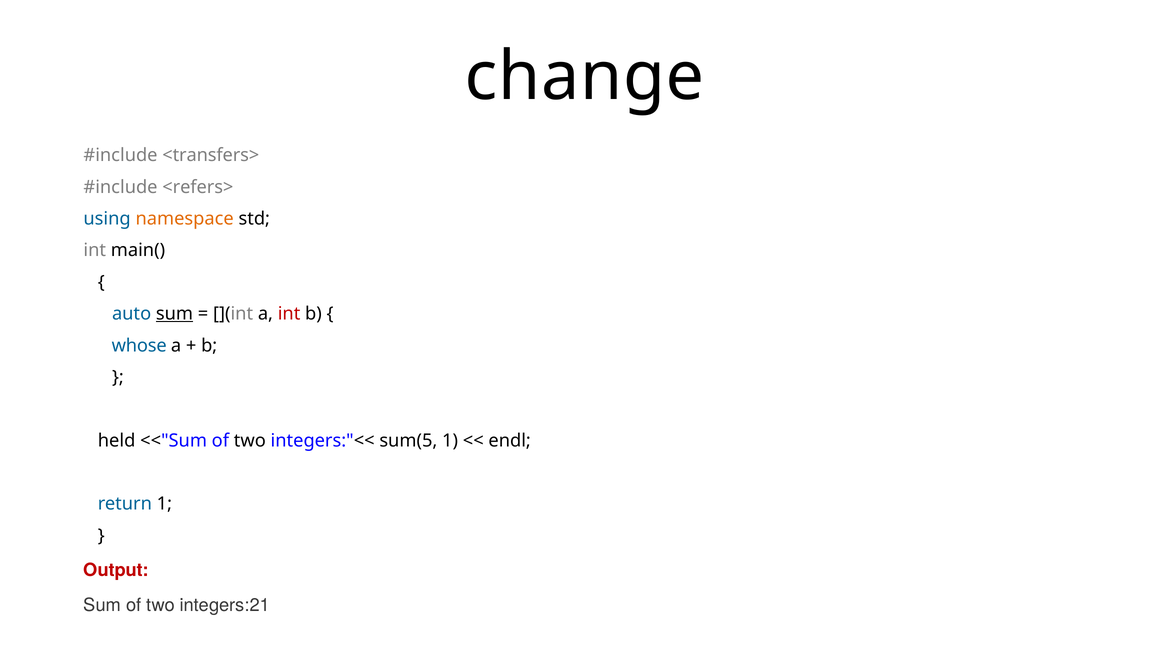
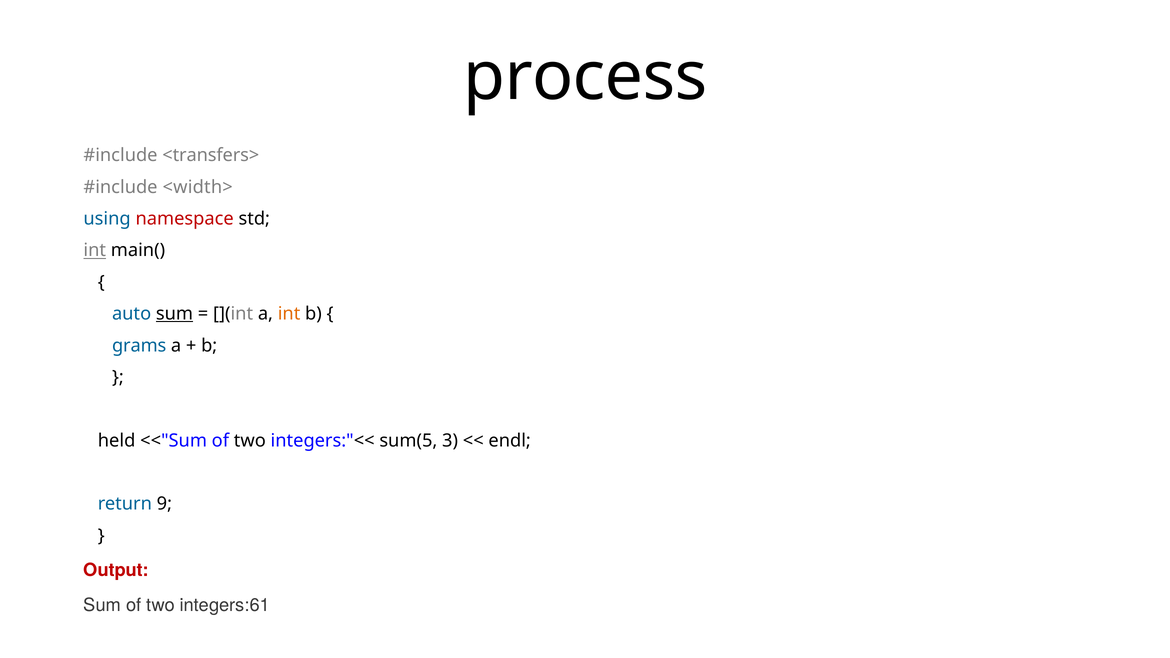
change: change -> process (585, 77)
<refers>: <refers> -> <width> (198, 187)
namespace colour: orange -> red (185, 219)
int underline: none -> present (95, 251)
int colour: red -> orange (289, 314)
whose: whose -> grams (139, 346)
sum(5 1: 1 -> 3 (450, 441)
return 1: 1 -> 9 (164, 504)
integers:21: integers:21 -> integers:61 (225, 605)
